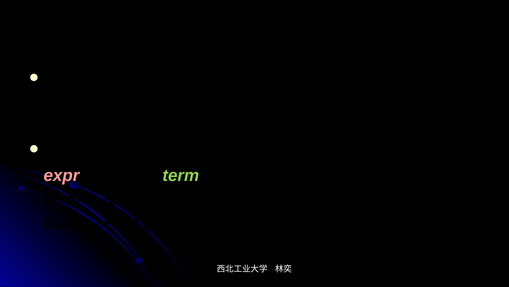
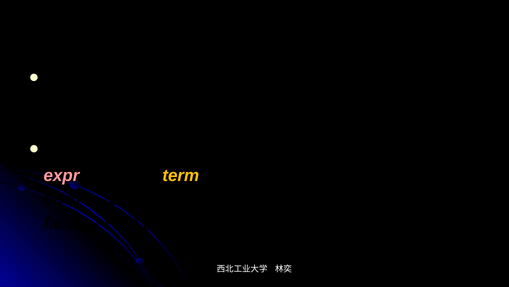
term colour: light green -> yellow (181, 175)
